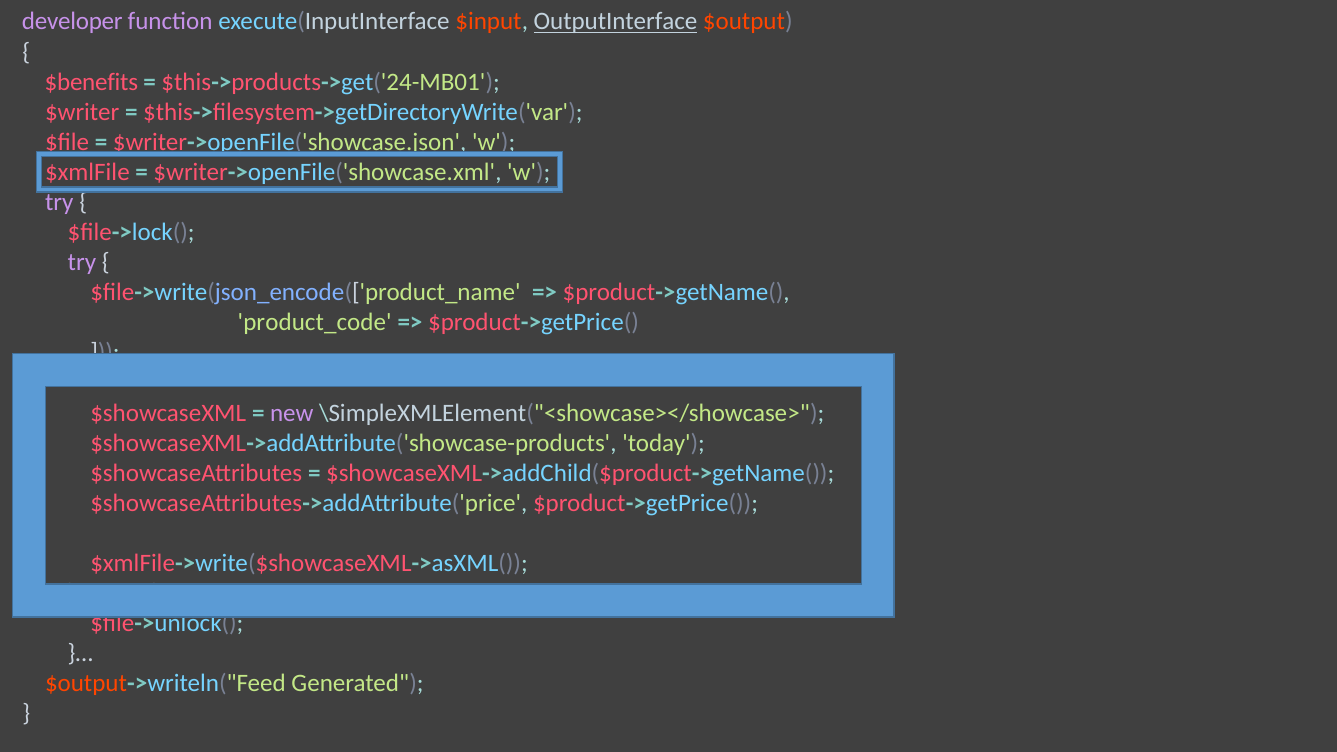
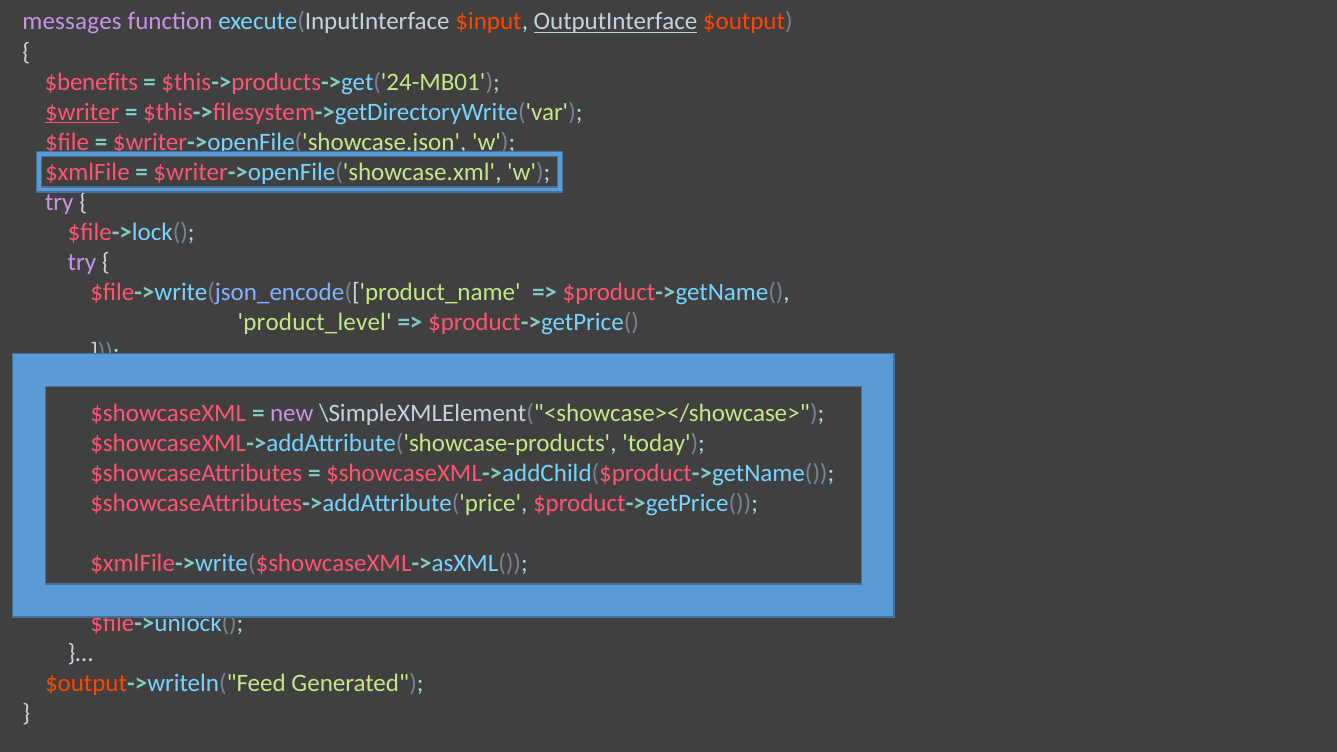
developer: developer -> messages (72, 22)
$writer underline: none -> present (82, 112)
product_code: product_code -> product_level (315, 323)
